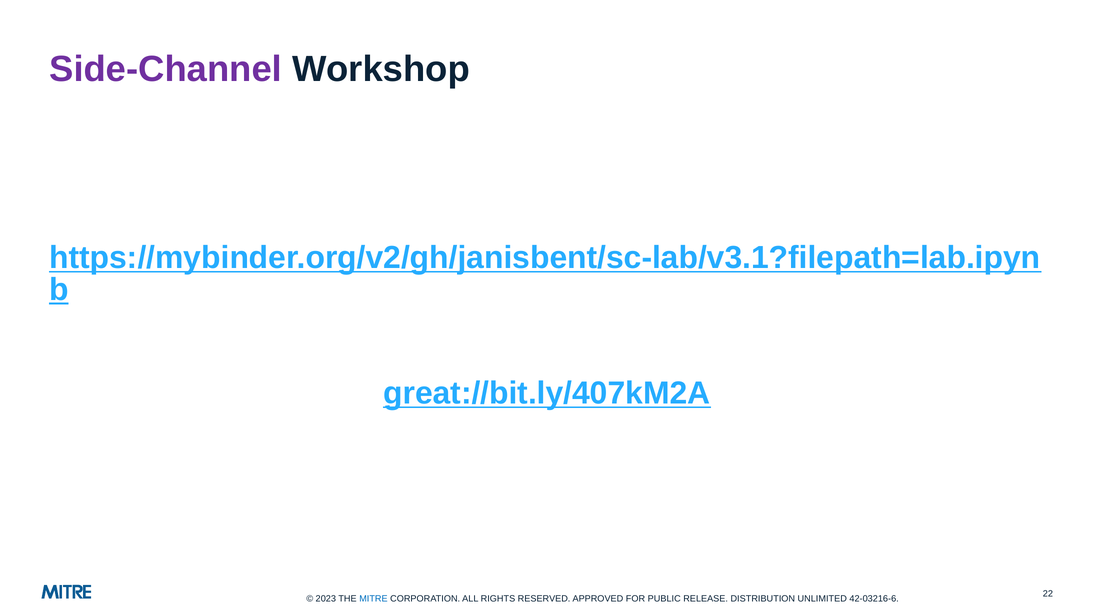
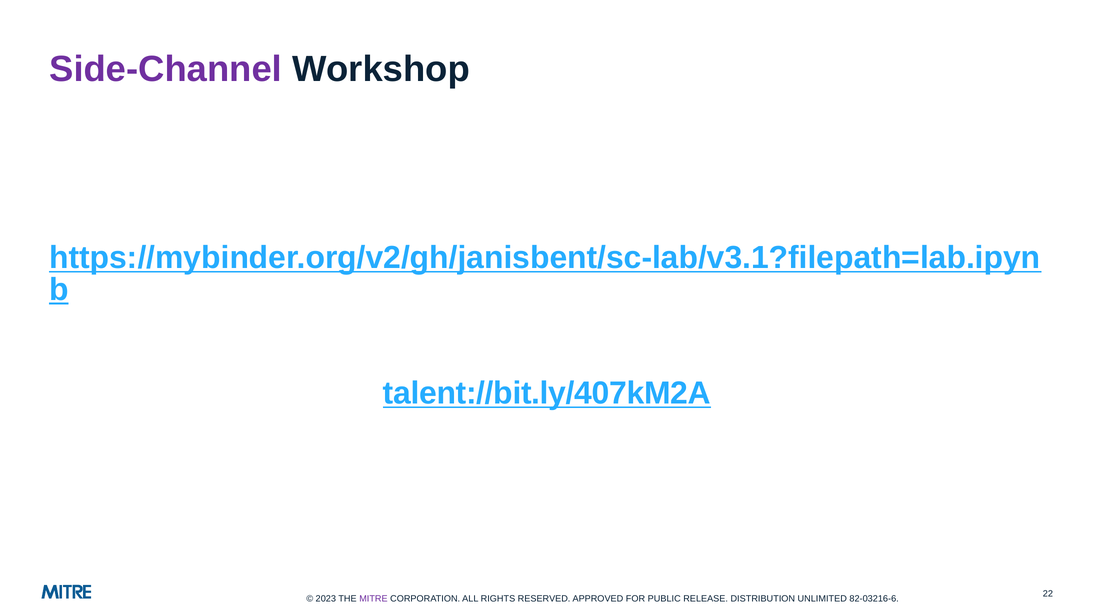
great://bit.ly/407kM2A: great://bit.ly/407kM2A -> talent://bit.ly/407kM2A (547, 394)
MITRE colour: blue -> purple (373, 599)
42-03216-6: 42-03216-6 -> 82-03216-6 (874, 599)
